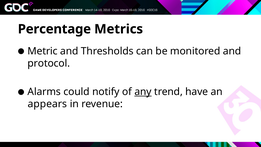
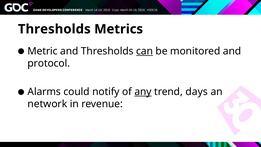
Percentage: Percentage -> Thresholds (54, 29)
can underline: none -> present (145, 51)
have: have -> days (197, 92)
appears: appears -> network (47, 104)
